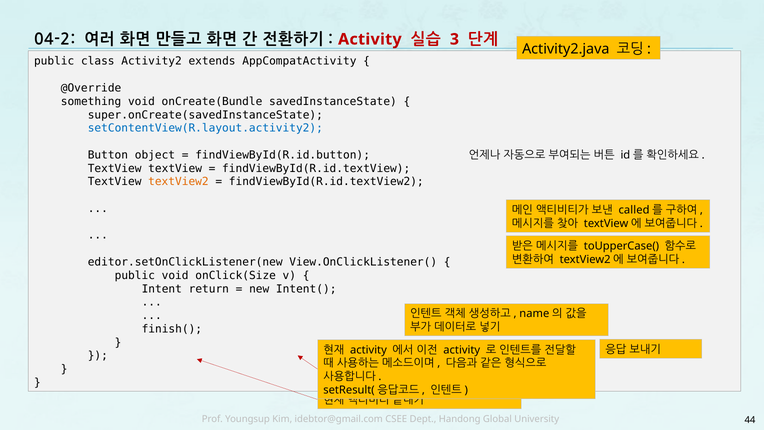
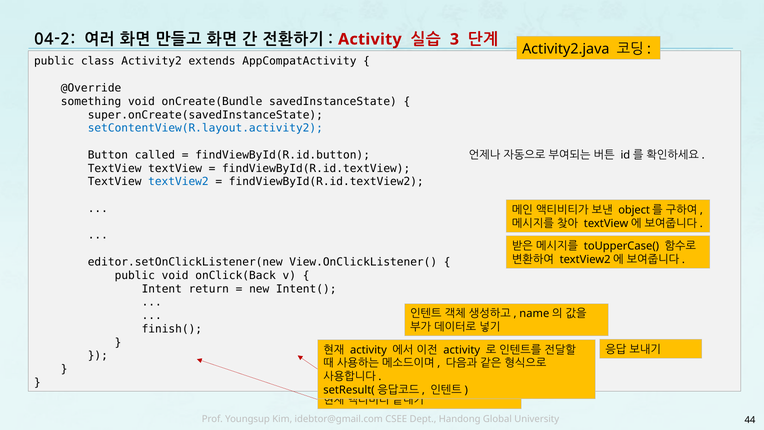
object: object -> called (155, 155)
textView2 colour: orange -> blue (178, 182)
called: called -> object (634, 210)
onClick(Size: onClick(Size -> onClick(Back (236, 275)
